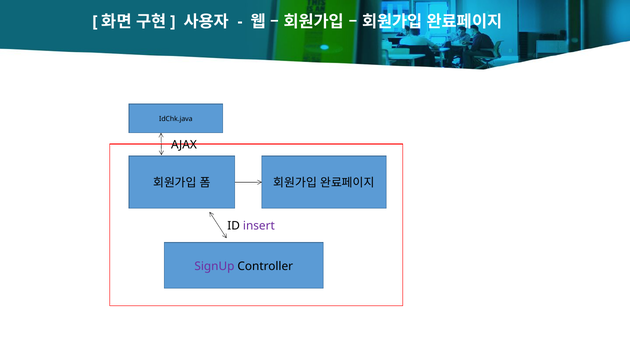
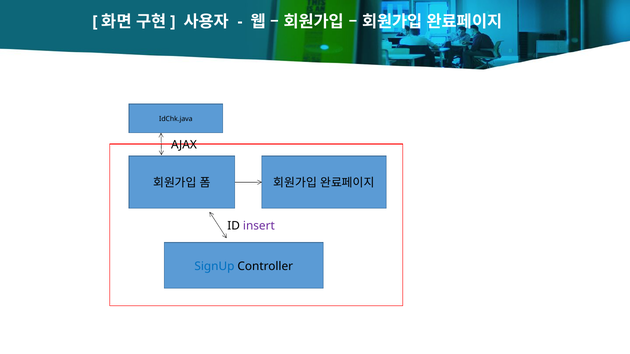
SignUp colour: purple -> blue (214, 267)
